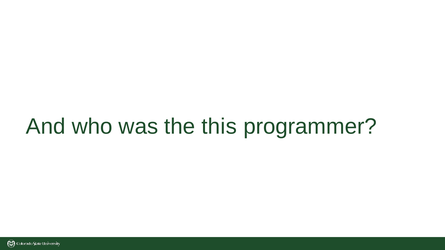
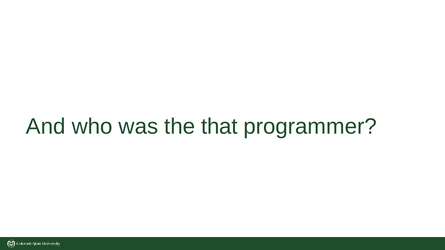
this: this -> that (219, 127)
